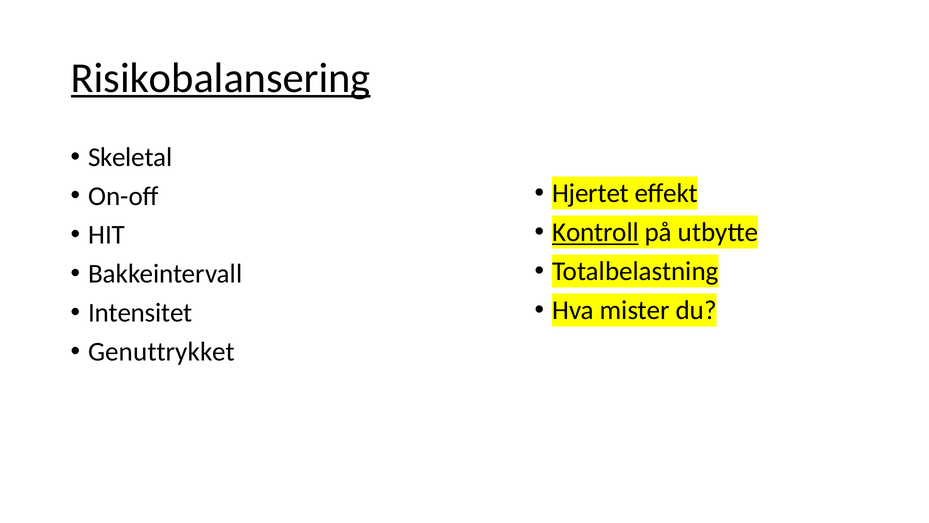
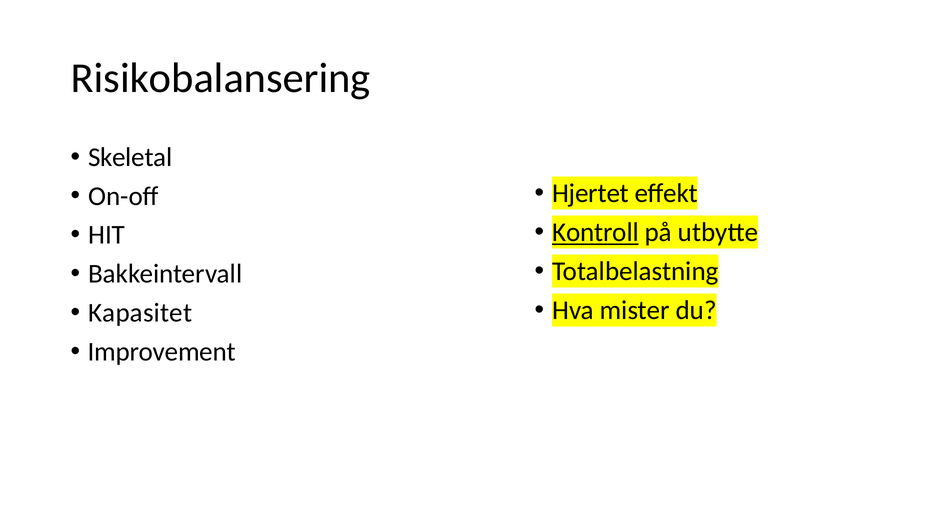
Risikobalansering underline: present -> none (221, 78)
Intensitet: Intensitet -> Kapasitet (140, 313)
Genuttrykket: Genuttrykket -> Improvement (162, 351)
